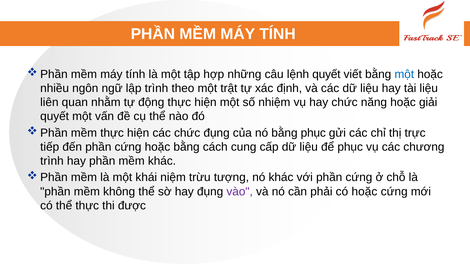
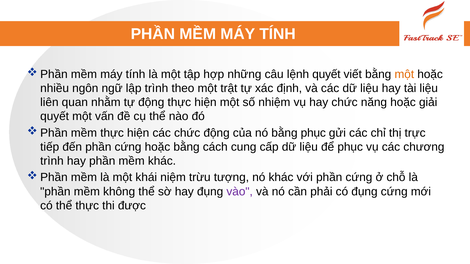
một colour: blue -> orange (404, 74)
chức đụng: đụng -> động (217, 133)
có hoặc: hoặc -> đụng (364, 192)
